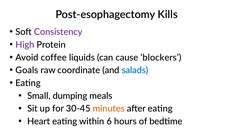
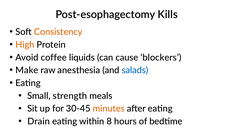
Consistency colour: purple -> orange (58, 32)
High colour: purple -> orange (25, 45)
Goals: Goals -> Make (27, 70)
coordinate: coordinate -> anesthesia (79, 70)
dumping: dumping -> strength (70, 96)
Heart: Heart -> Drain (39, 121)
6: 6 -> 8 (109, 121)
